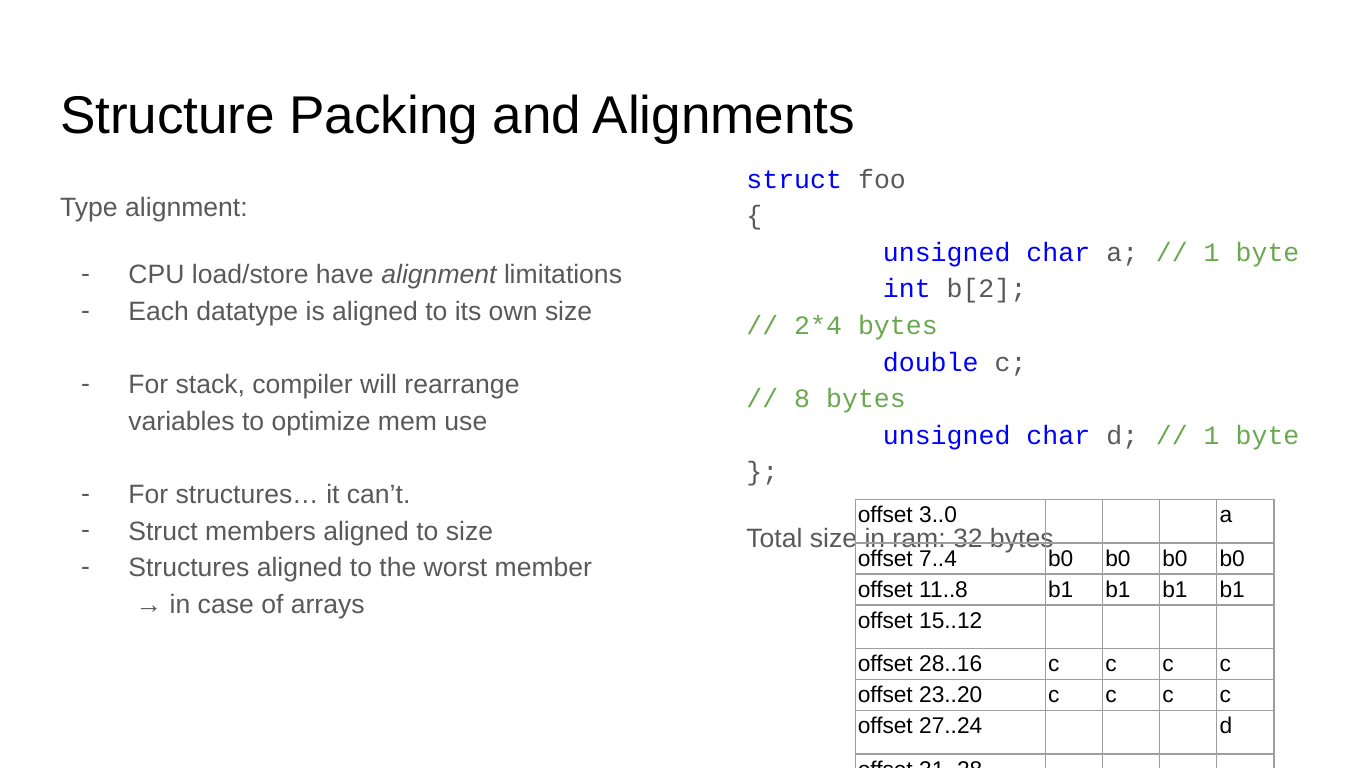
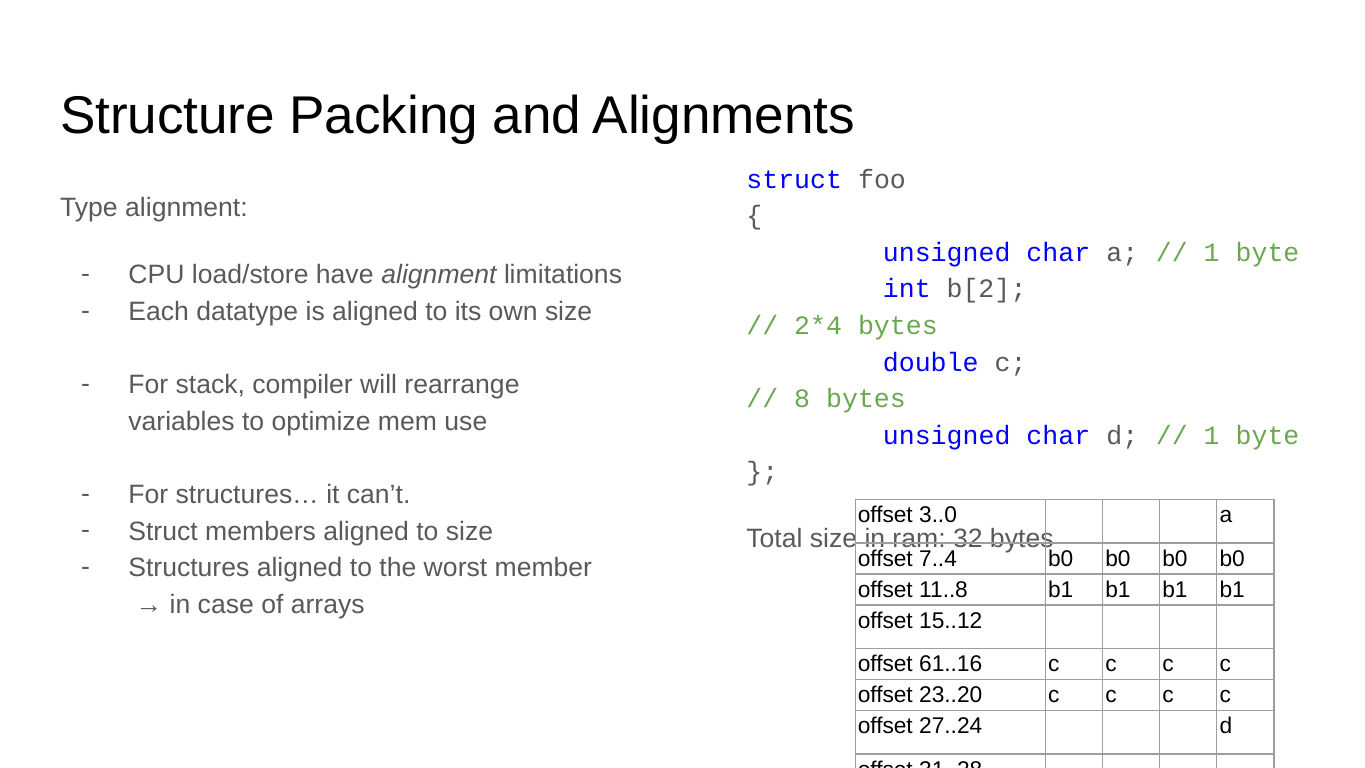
28..16: 28..16 -> 61..16 (951, 664)
